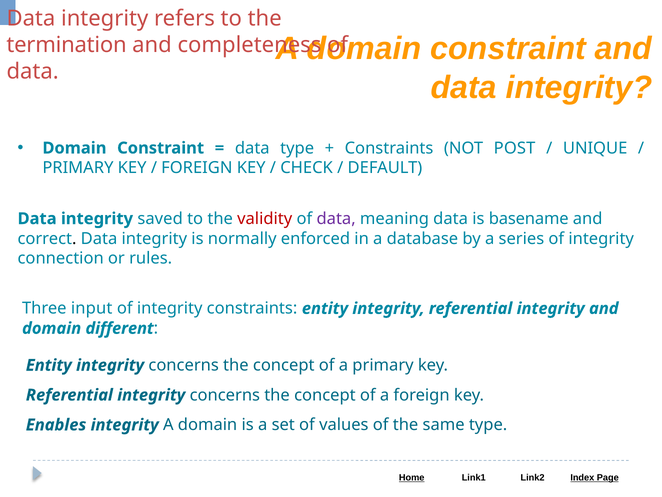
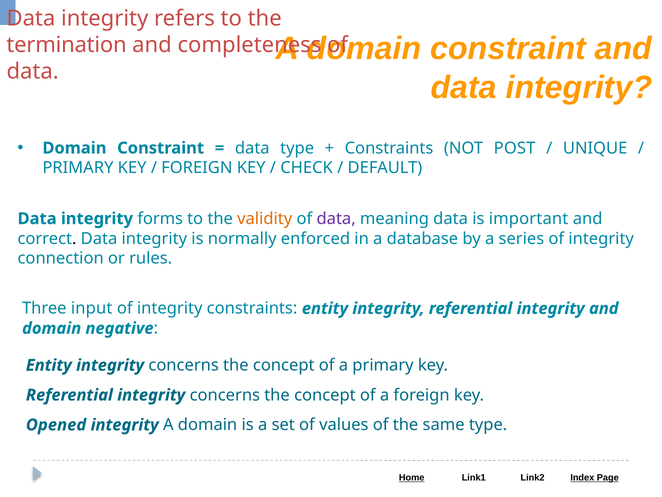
saved: saved -> forms (160, 218)
validity colour: red -> orange (265, 218)
basename: basename -> important (529, 218)
different: different -> negative (119, 328)
Enables: Enables -> Opened (56, 424)
